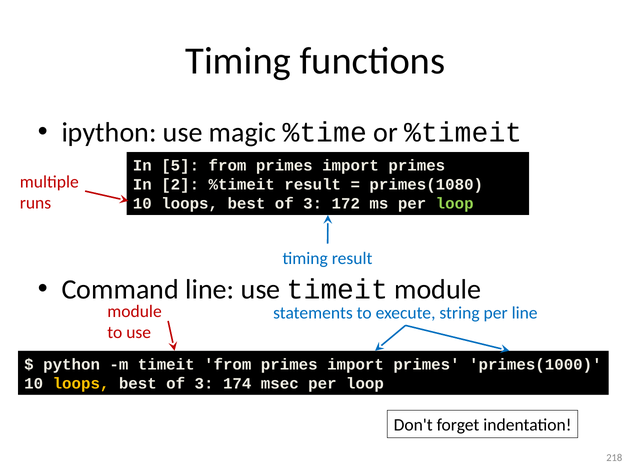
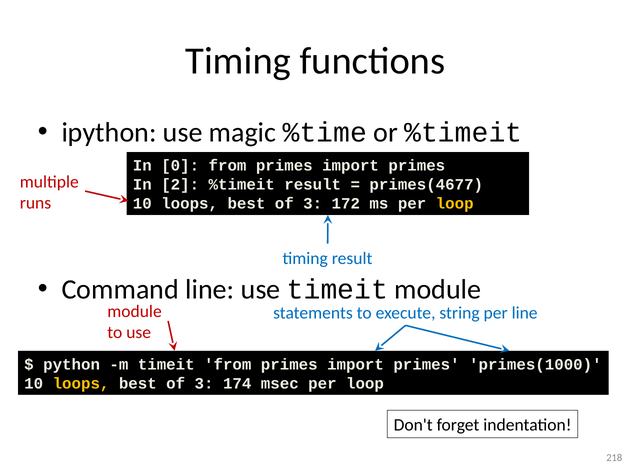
5: 5 -> 0 (180, 166)
primes(1080: primes(1080 -> primes(4677 (426, 185)
loop colour: light green -> yellow (455, 204)
